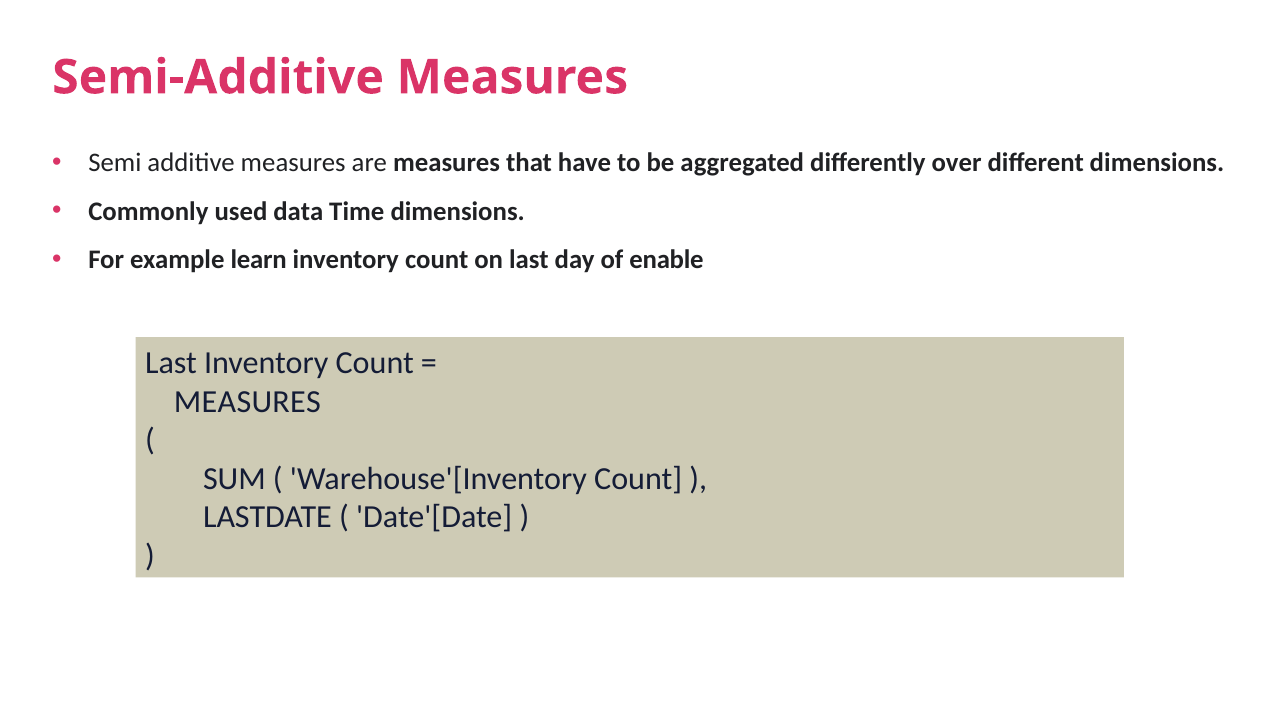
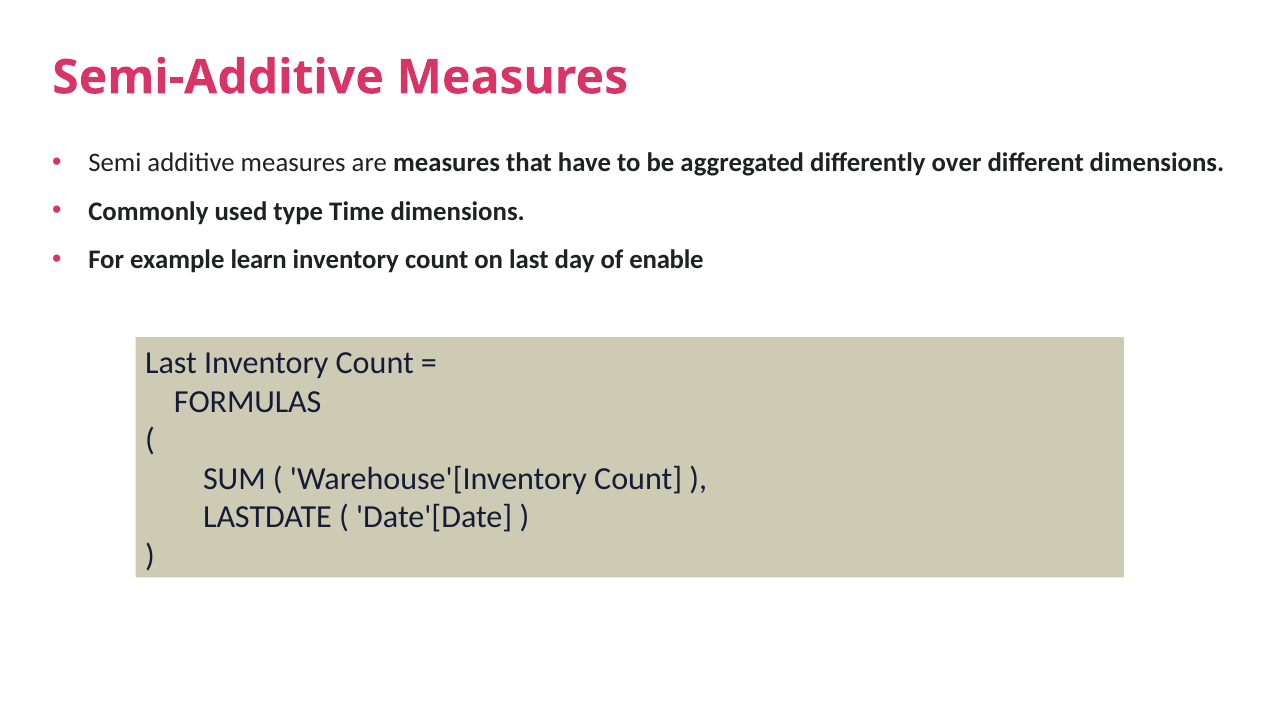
data: data -> type (298, 212)
MEASURES: MEASURES -> FORMULAS (248, 402)
